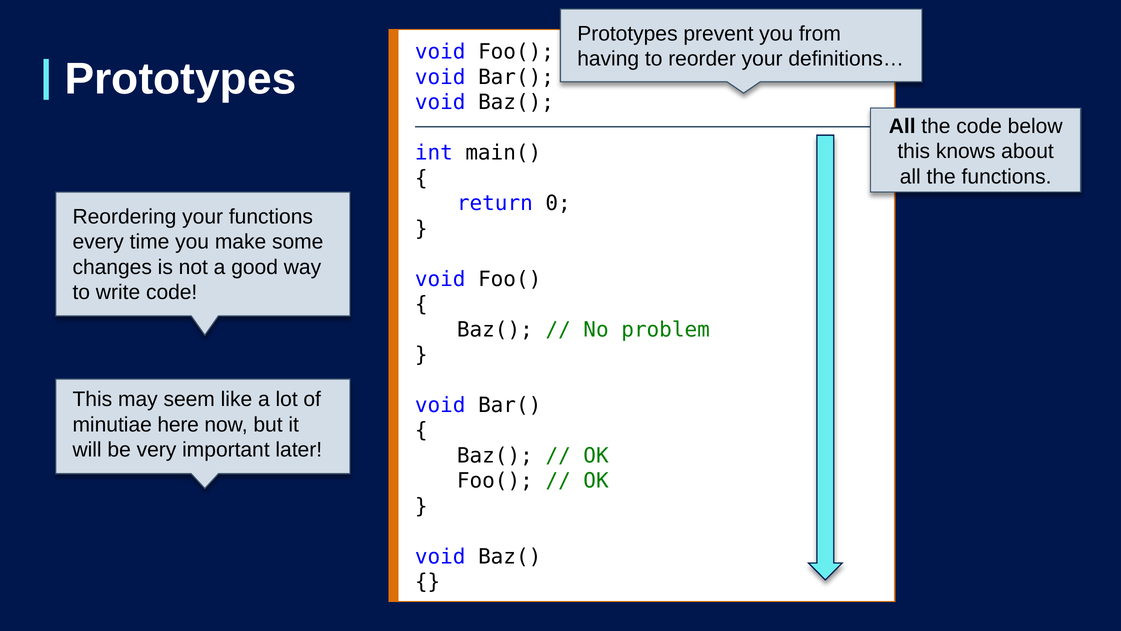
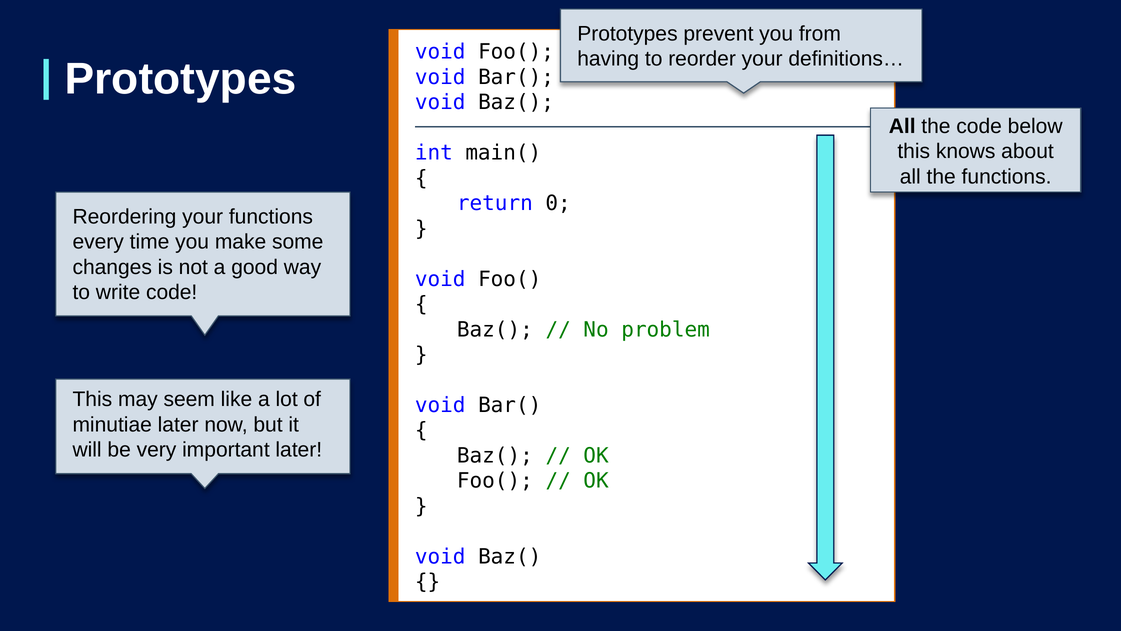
minutiae here: here -> later (178, 424)
